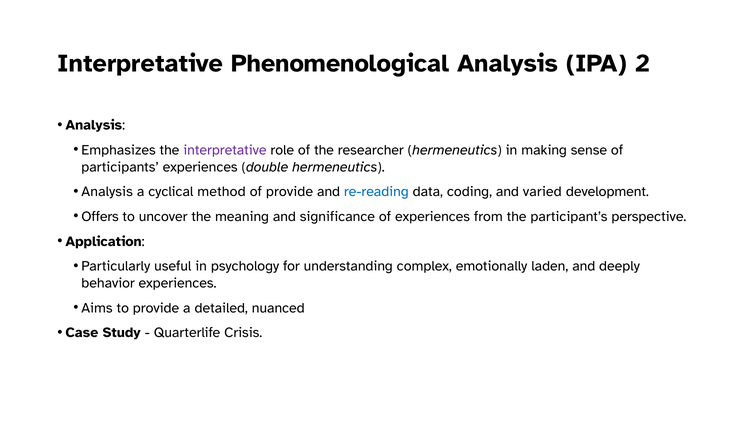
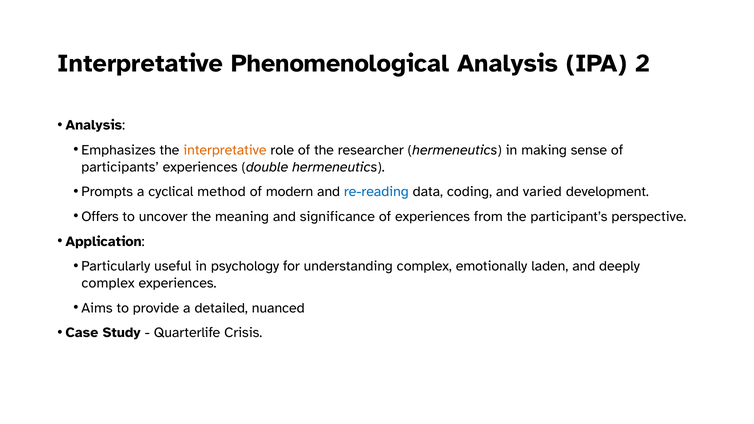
interpretative colour: purple -> orange (225, 150)
Analysis: Analysis -> Prompts (107, 192)
of provide: provide -> modern (290, 192)
behavior: behavior -> complex (108, 283)
